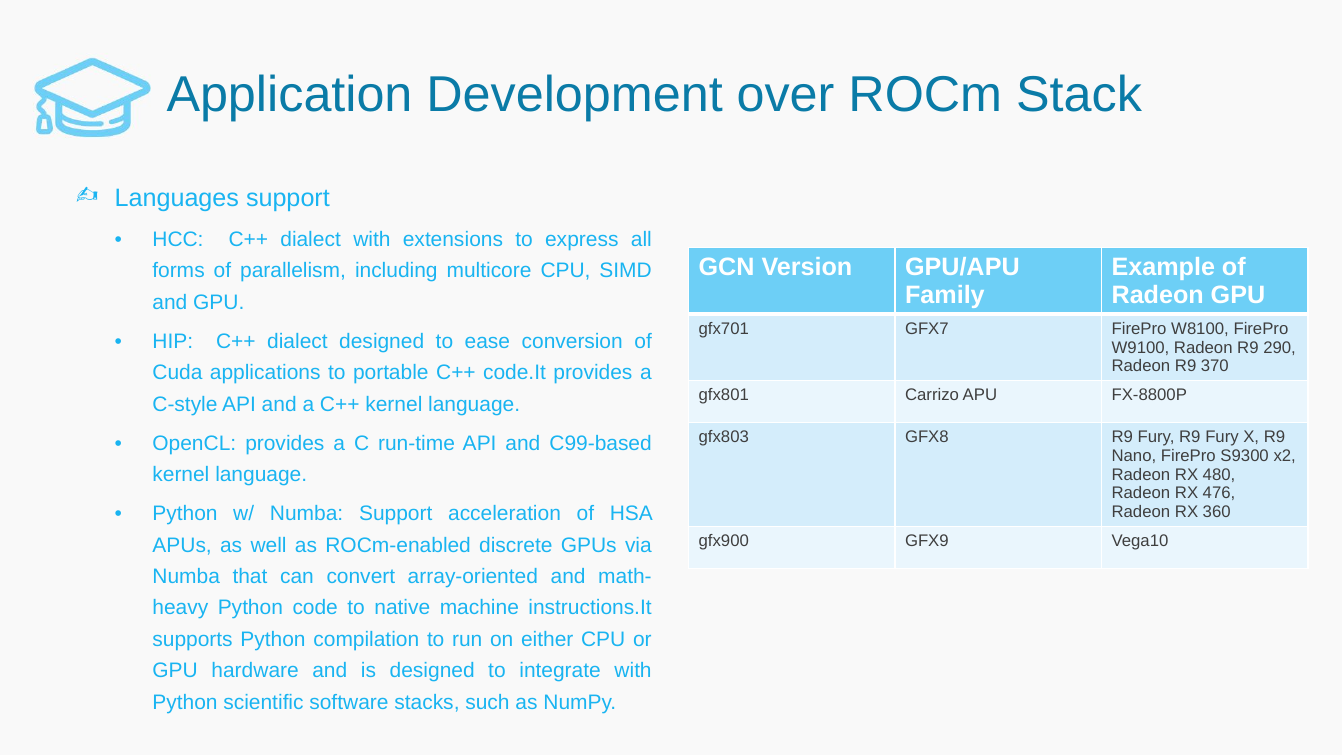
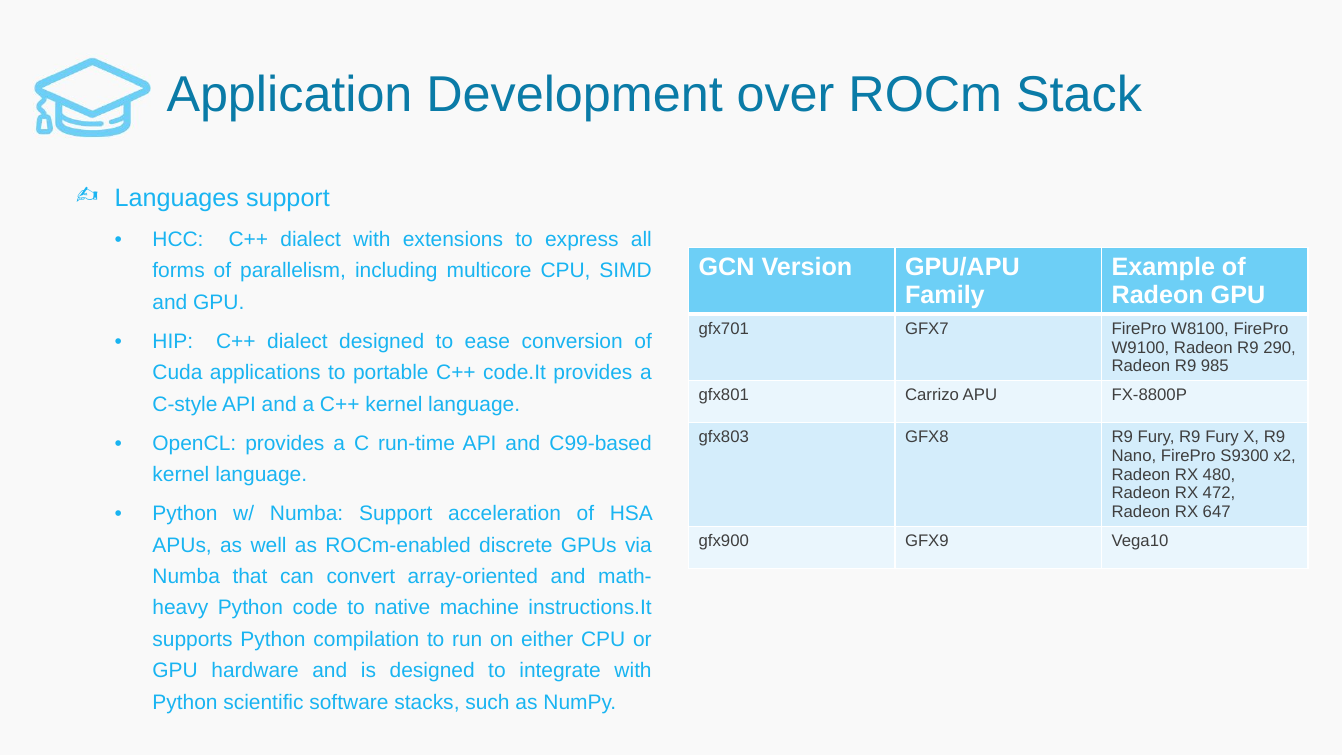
370: 370 -> 985 (1215, 366)
476: 476 -> 472 (1219, 493)
360: 360 -> 647 (1217, 512)
